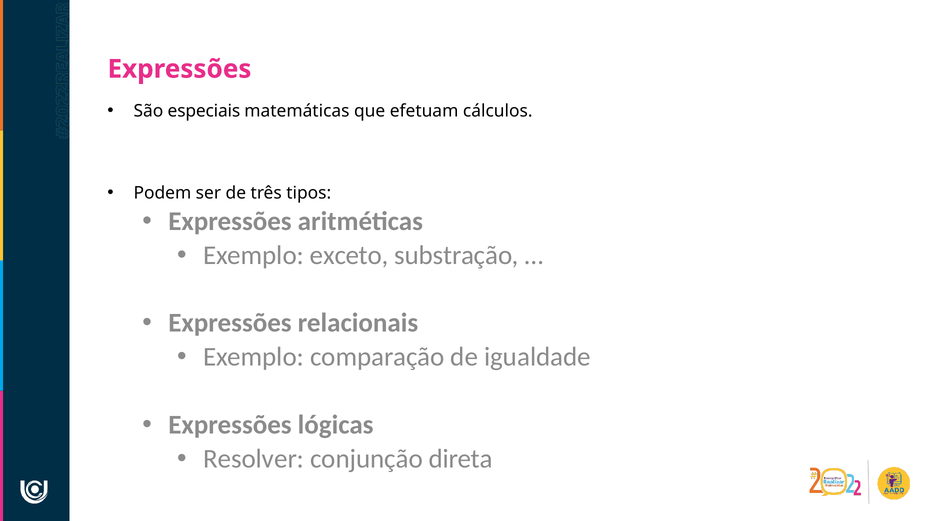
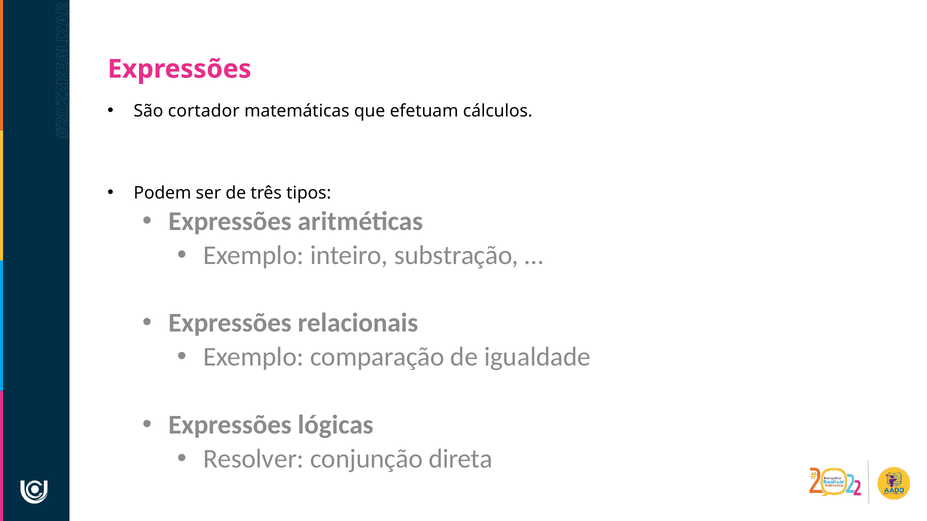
especiais: especiais -> cortador (204, 111)
exceto: exceto -> inteiro (349, 255)
